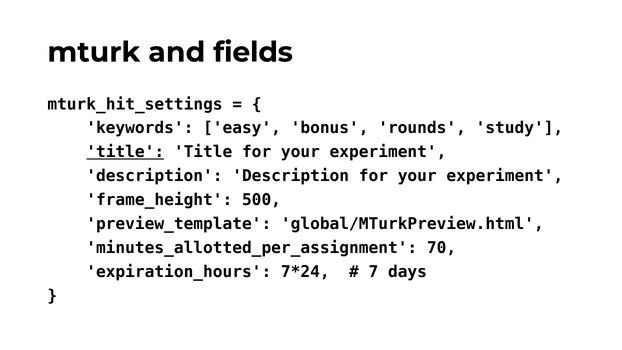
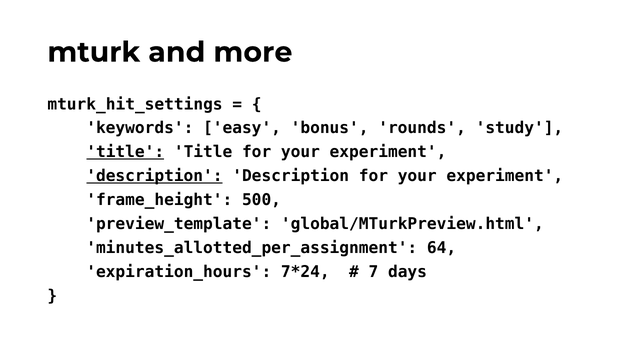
fields: fields -> more (253, 52)
description underline: none -> present (154, 176)
70: 70 -> 64 (442, 248)
